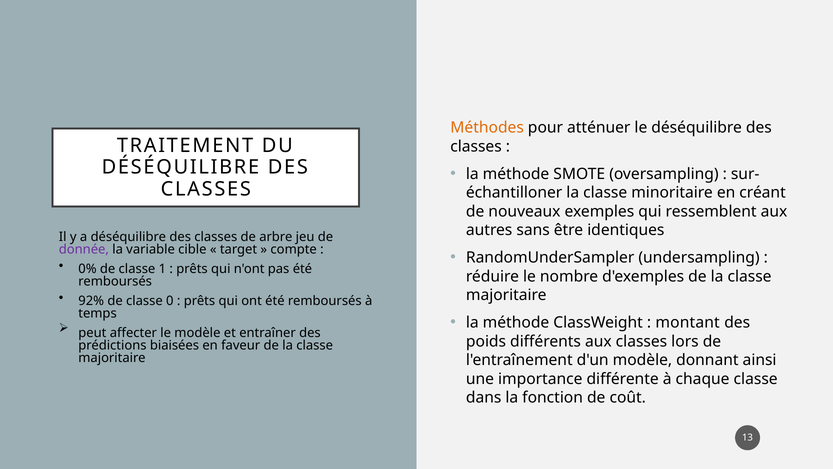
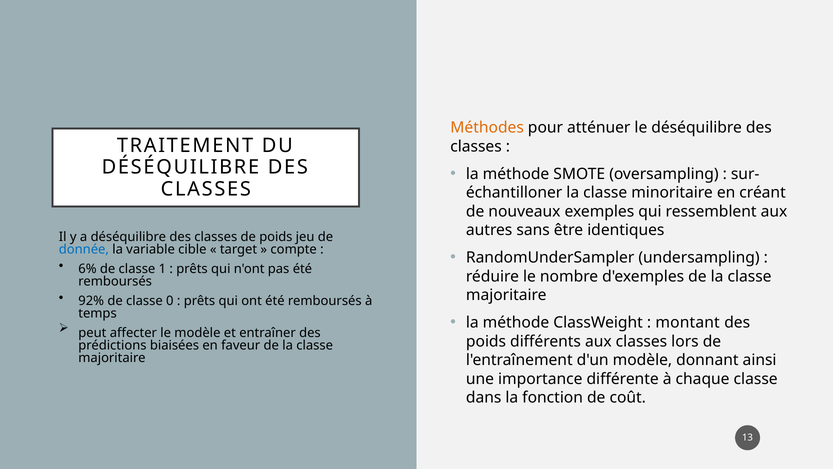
de arbre: arbre -> poids (276, 237)
donnée colour: purple -> blue (84, 249)
0%: 0% -> 6% (87, 269)
